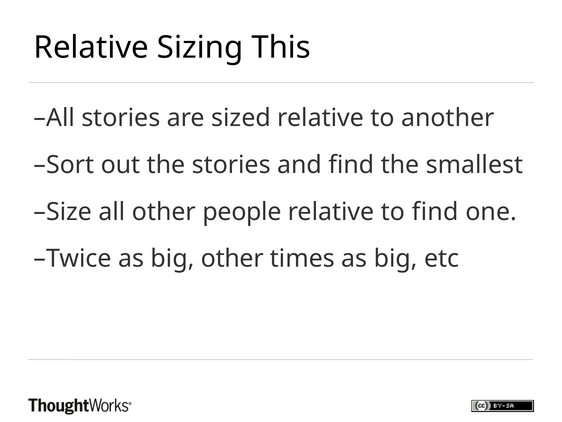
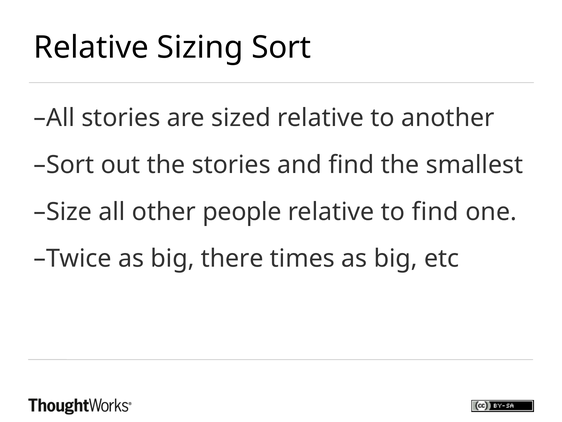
Sizing This: This -> Sort (281, 47)
big other: other -> there (232, 258)
